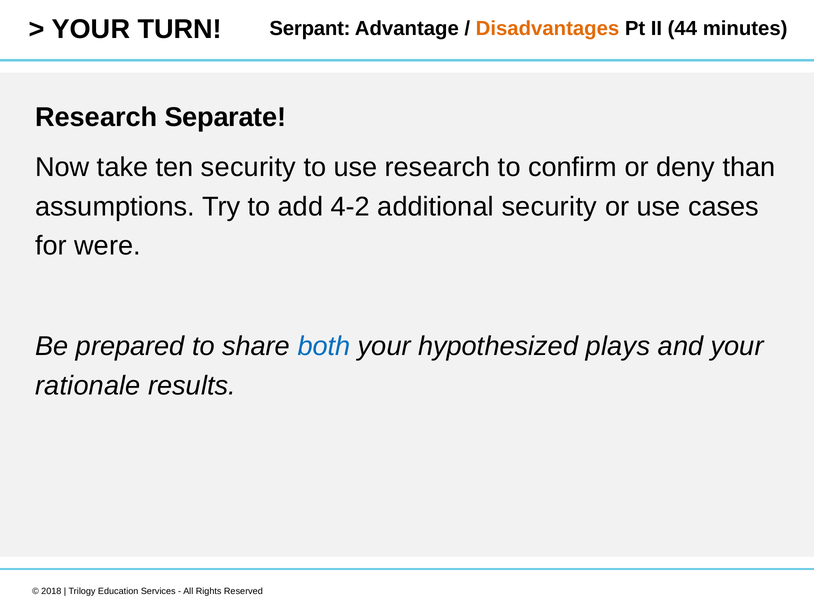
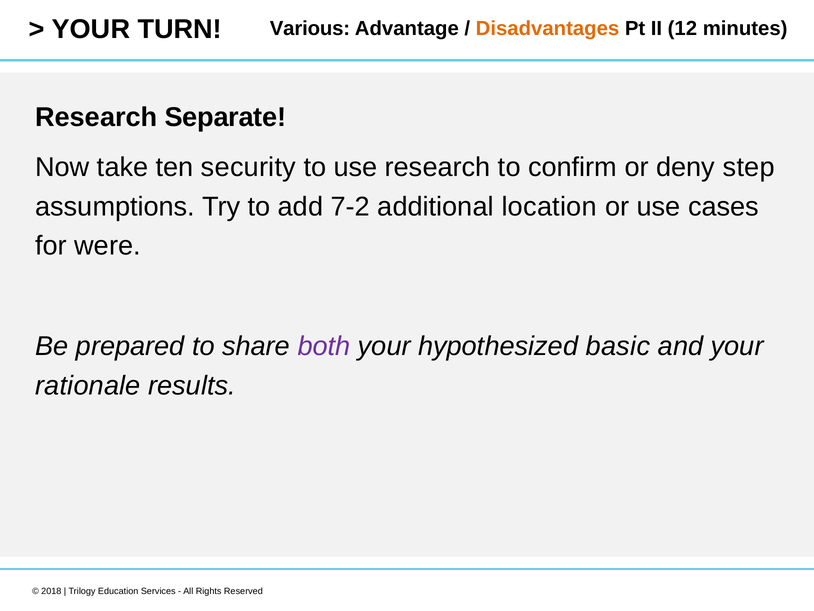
Serpant: Serpant -> Various (310, 29)
44: 44 -> 12 (682, 29)
than: than -> step (749, 167)
4-2: 4-2 -> 7-2 (350, 206)
additional security: security -> location (549, 206)
both colour: blue -> purple (324, 346)
plays: plays -> basic (618, 346)
